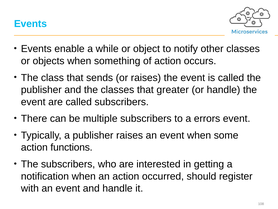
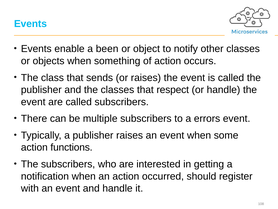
while: while -> been (107, 49)
greater: greater -> respect (173, 90)
